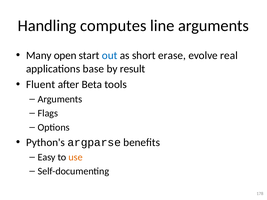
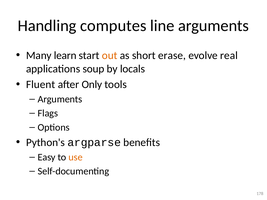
open: open -> learn (65, 56)
out colour: blue -> orange (110, 56)
base: base -> soup (93, 69)
result: result -> locals (133, 69)
Beta: Beta -> Only (92, 85)
